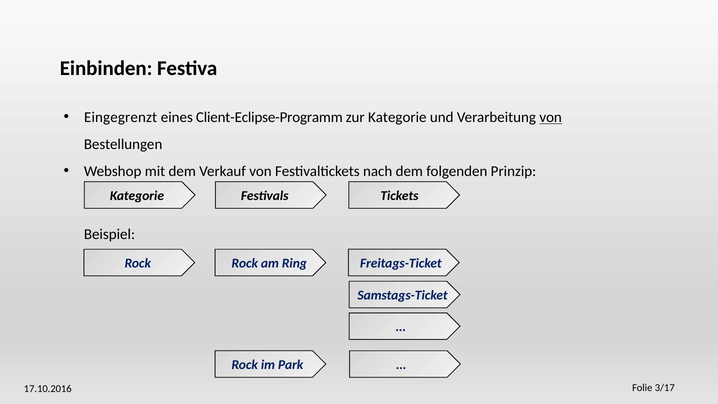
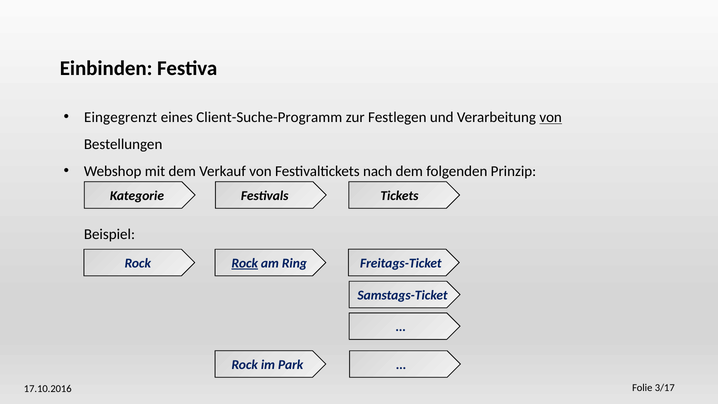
Client-Eclipse-Programm: Client-Eclipse-Programm -> Client-Suche-Programm (269, 117)
zur Kategorie: Kategorie -> Festlegen (397, 117)
Rock underline: none -> present (245, 263)
